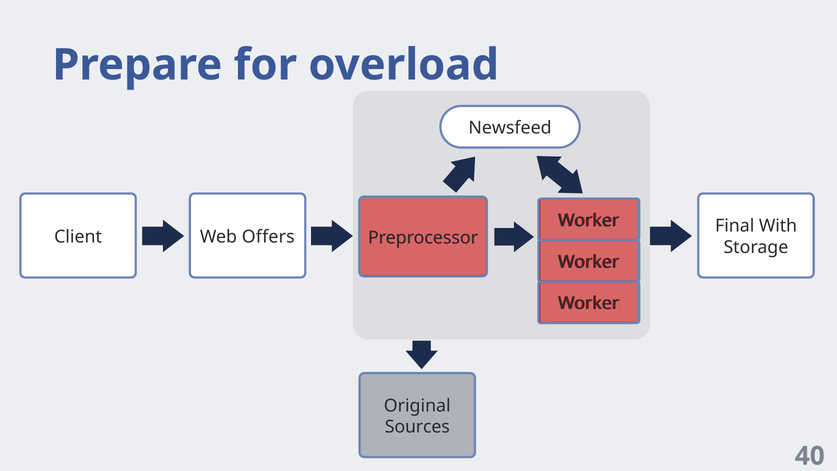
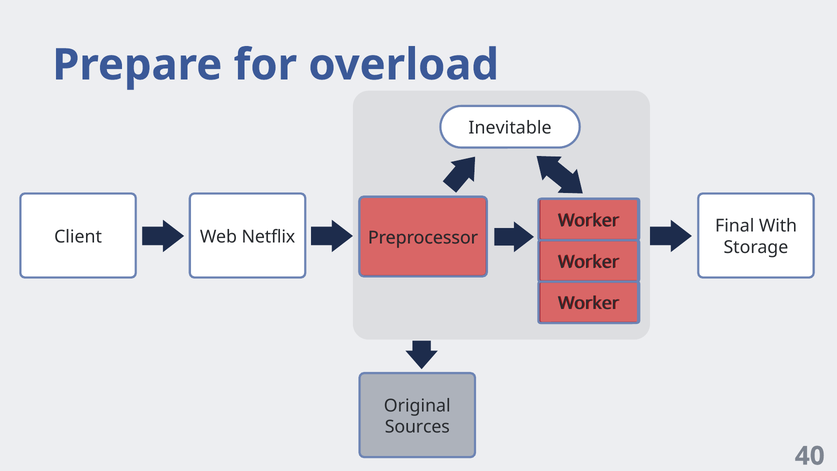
Newsfeed: Newsfeed -> Inevitable (510, 128)
Offers: Offers -> Netflix (268, 237)
